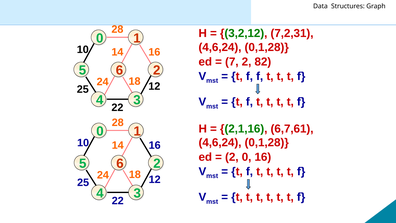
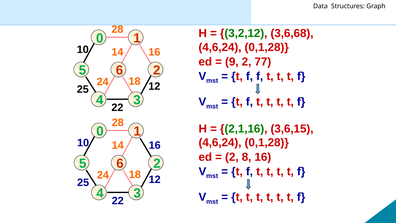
7,2,31: 7,2,31 -> 3,6,68 (292, 33)
7: 7 -> 9 (232, 62)
82: 82 -> 77 (263, 62)
6,7,61: 6,7,61 -> 3,6,15 (292, 129)
2 0: 0 -> 8 (247, 157)
